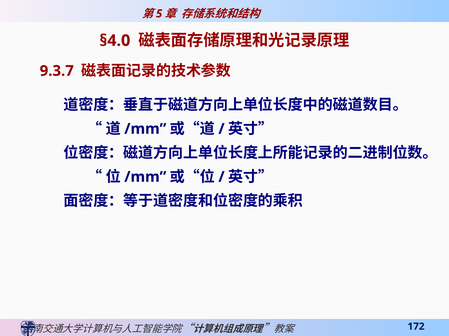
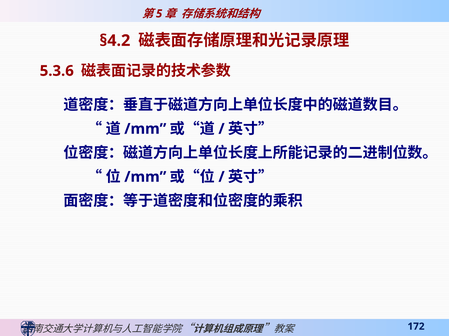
§4.0: §4.0 -> §4.2 (115, 41)
9.3.7: 9.3.7 -> 5.3.6 (57, 71)
